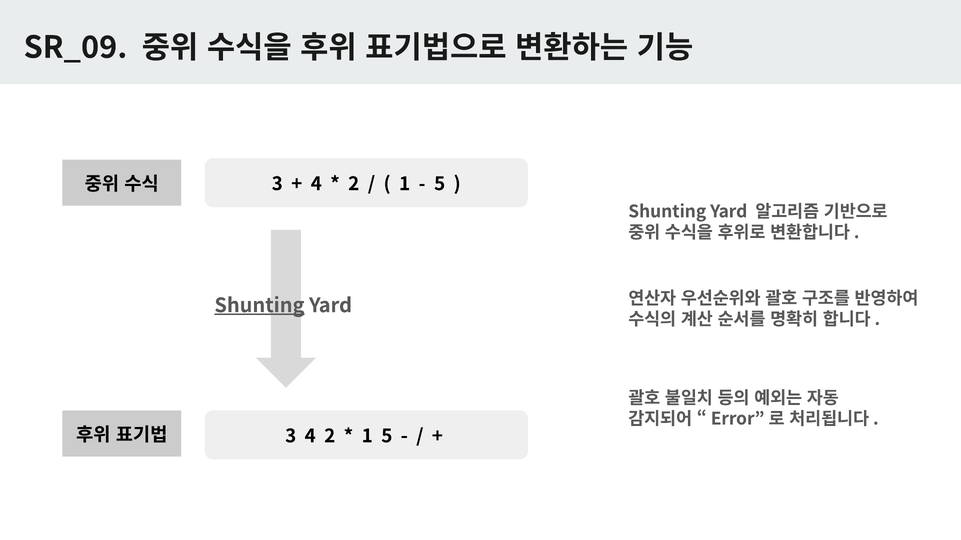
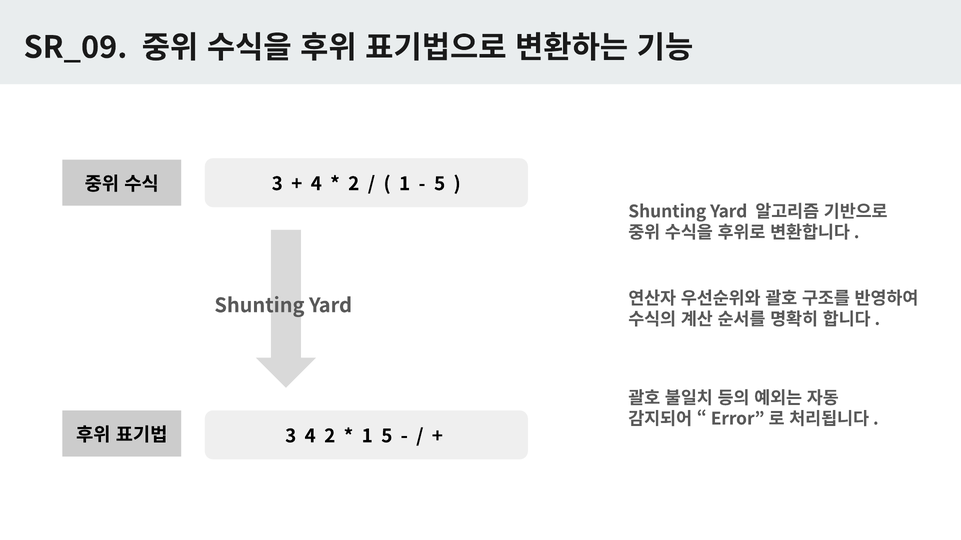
Shunting underline: present -> none (259, 306)
